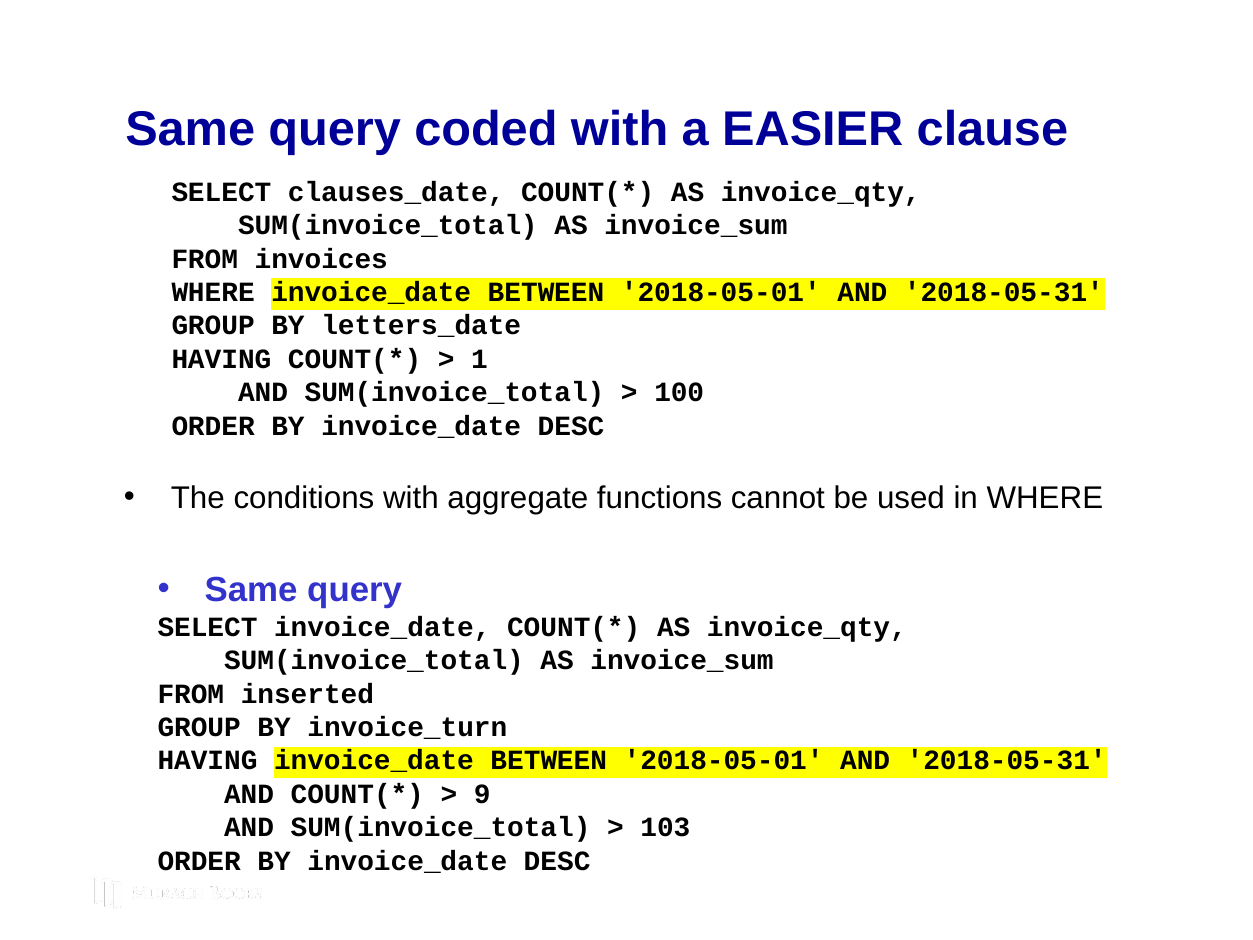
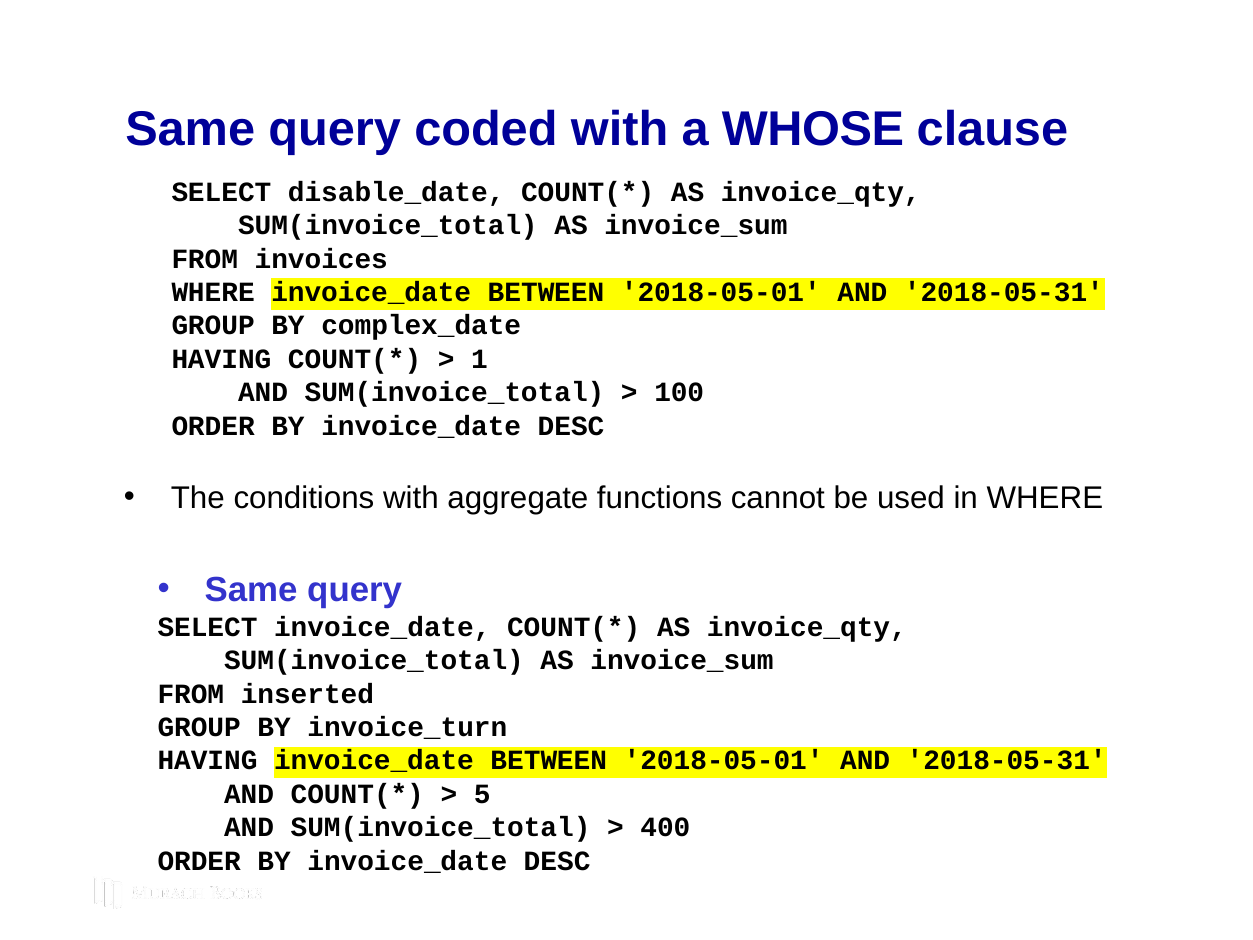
EASIER: EASIER -> WHOSE (813, 130)
clauses_date: clauses_date -> disable_date (396, 192)
letters_date: letters_date -> complex_date (421, 326)
9: 9 -> 5 (482, 794)
103: 103 -> 400 (665, 827)
